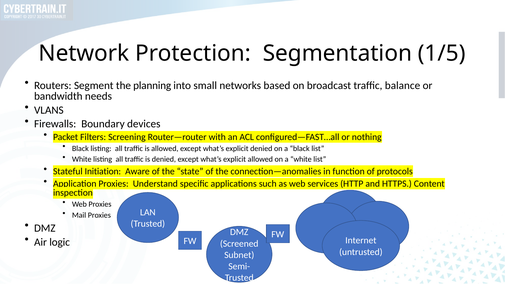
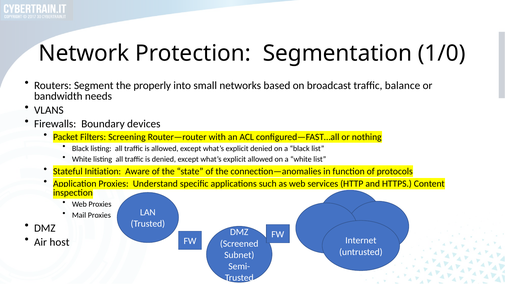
1/5: 1/5 -> 1/0 (442, 54)
planning: planning -> properly (152, 86)
logic: logic -> host (60, 242)
